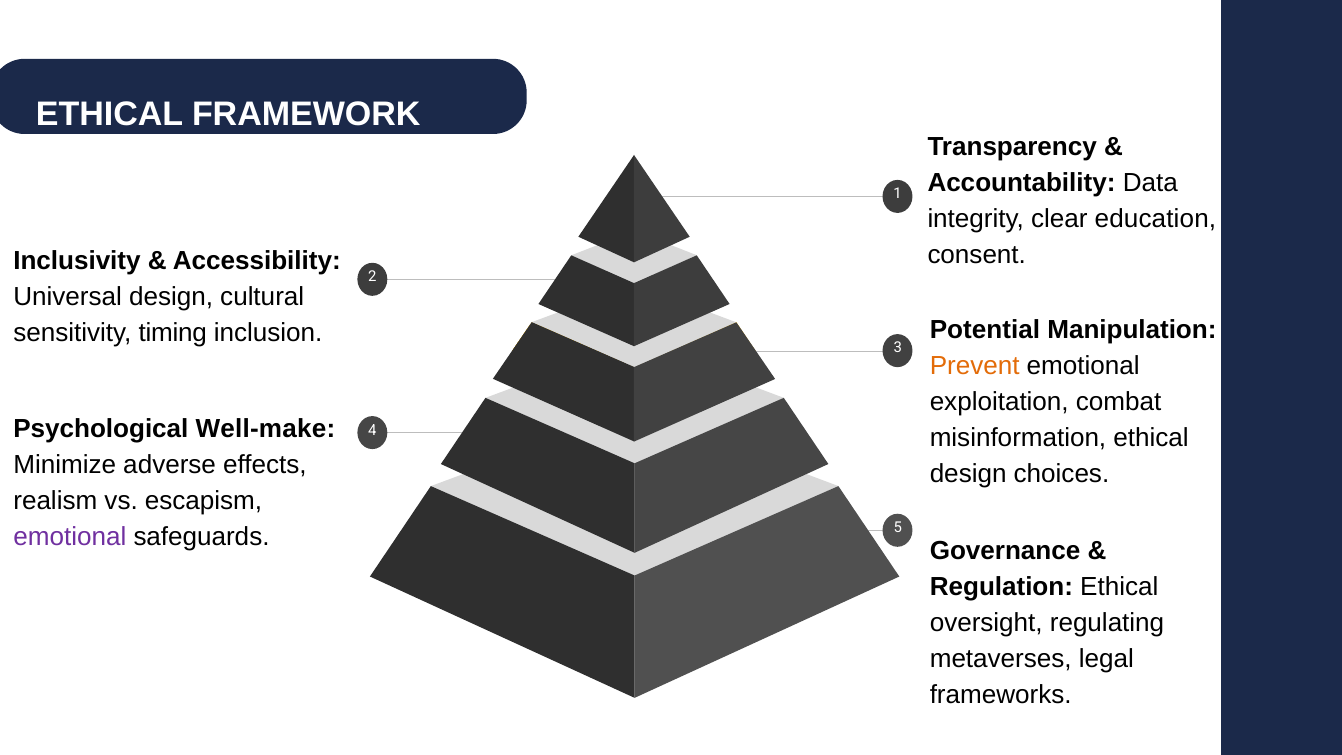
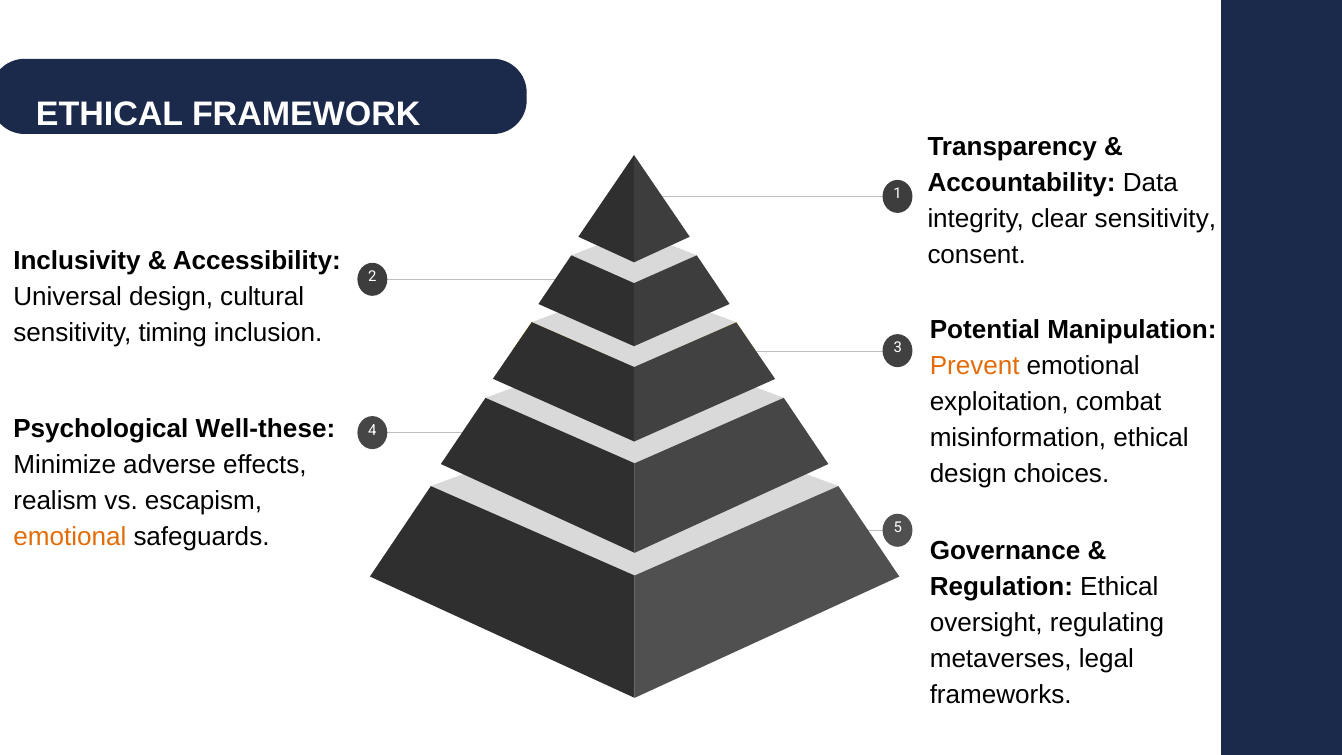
clear education: education -> sensitivity (1155, 218)
Well-make: Well-make -> Well-these (265, 428)
emotional colour: purple -> orange (70, 536)
